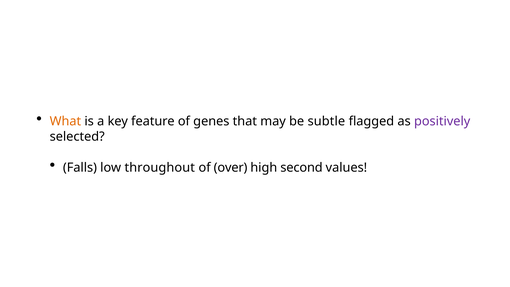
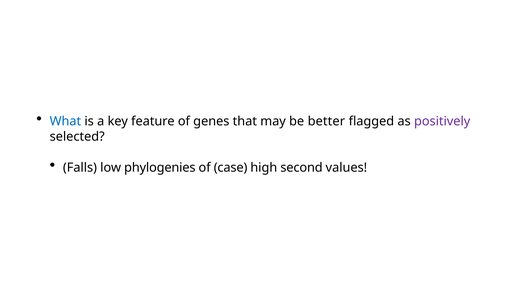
What colour: orange -> blue (65, 121)
subtle: subtle -> better (326, 121)
throughout: throughout -> phylogenies (160, 167)
over: over -> case (231, 167)
